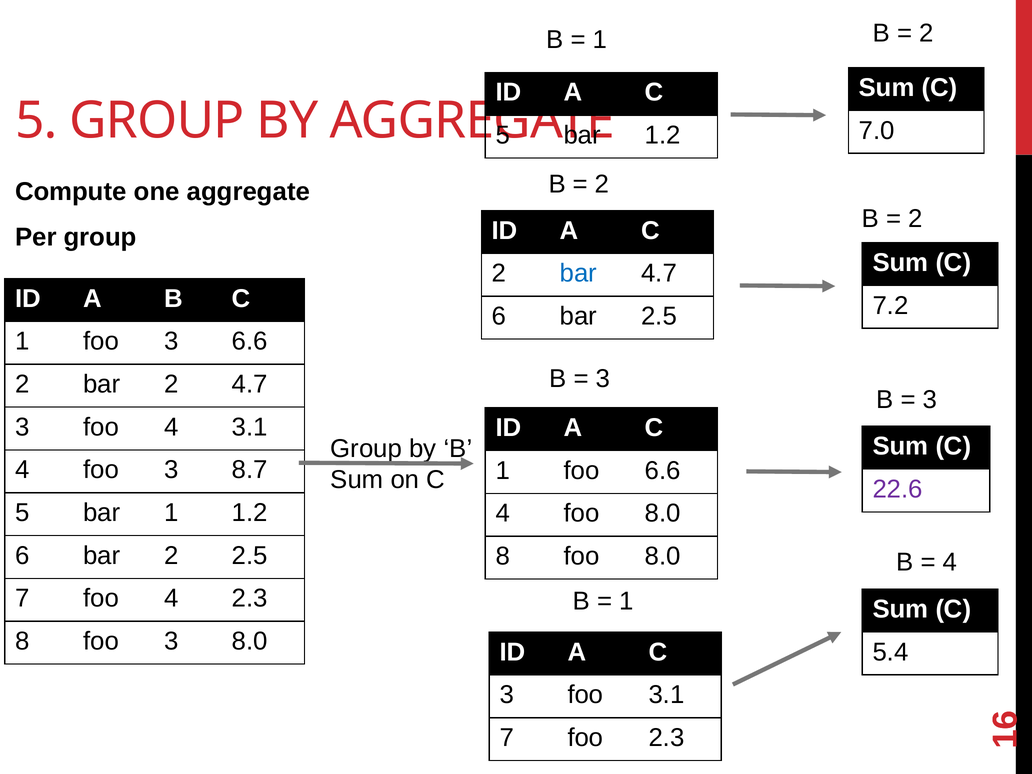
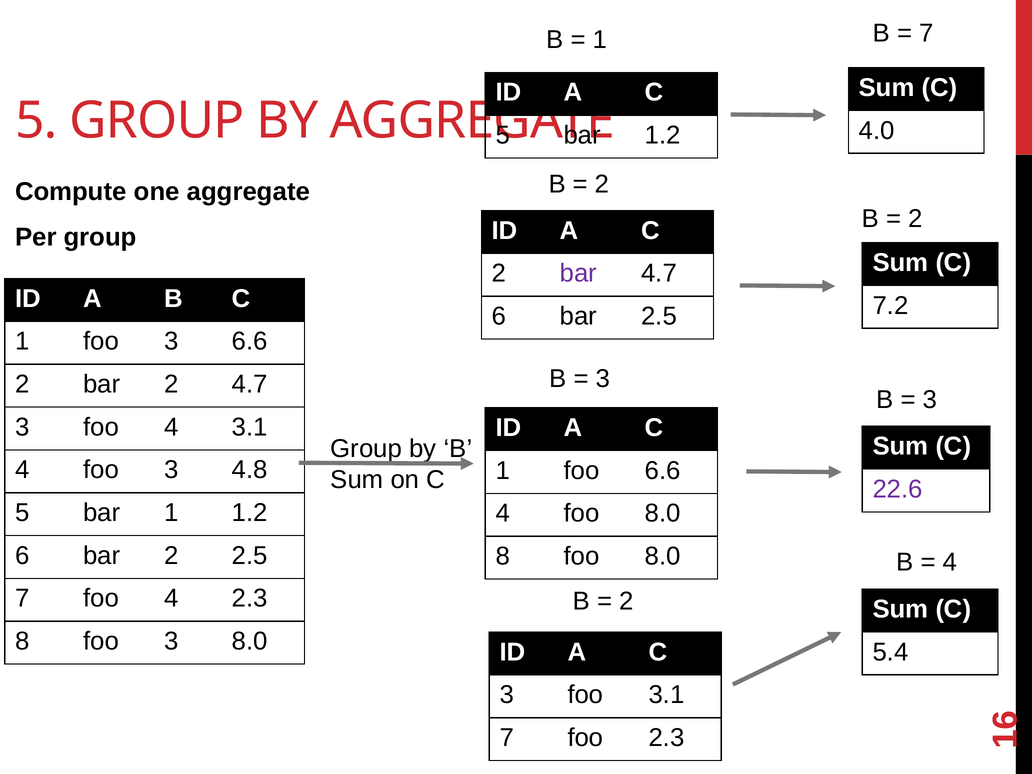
2: 2 -> 7 (926, 33)
7.0: 7.0 -> 4.0 (877, 131)
bar colour: blue -> purple (578, 273)
8.7: 8.7 -> 4.8 (250, 470)
1: 1 -> 2 (626, 601)
